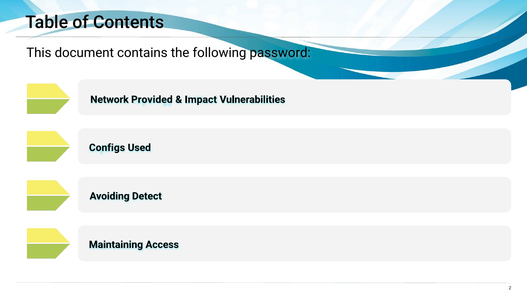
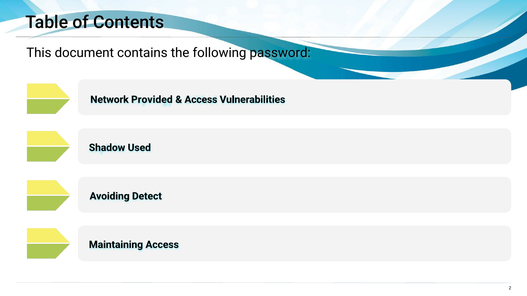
Impact: Impact -> Access (201, 100)
Configs: Configs -> Shadow (107, 148)
